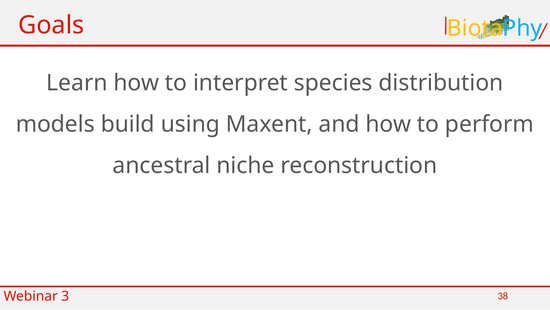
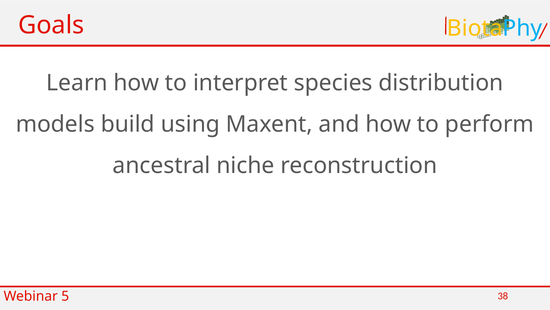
3: 3 -> 5 (65, 296)
